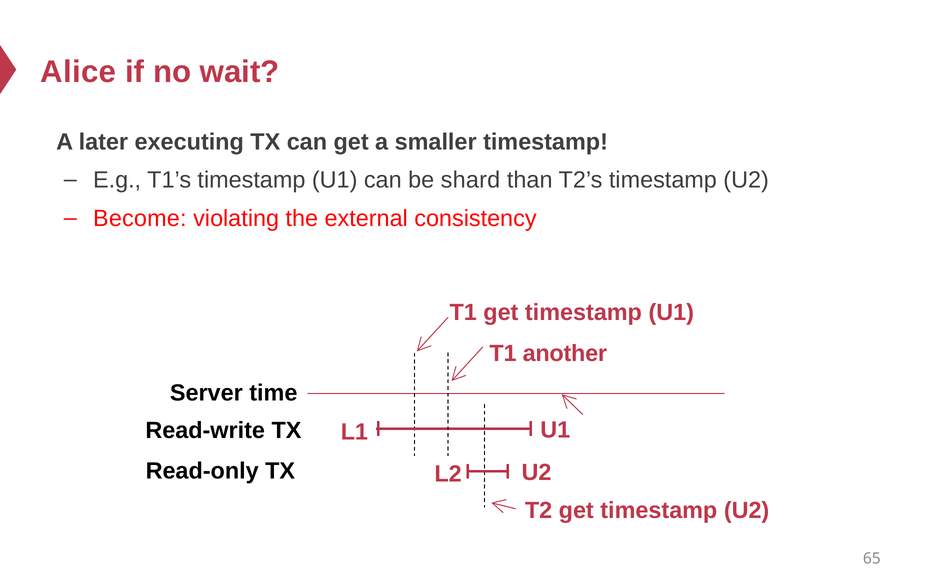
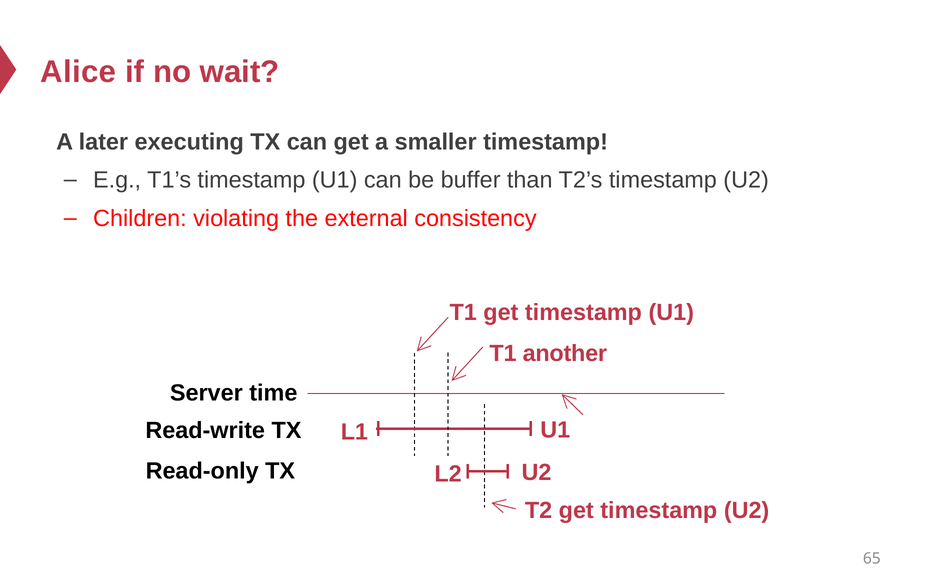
shard: shard -> buffer (471, 180)
Become: Become -> Children (140, 219)
